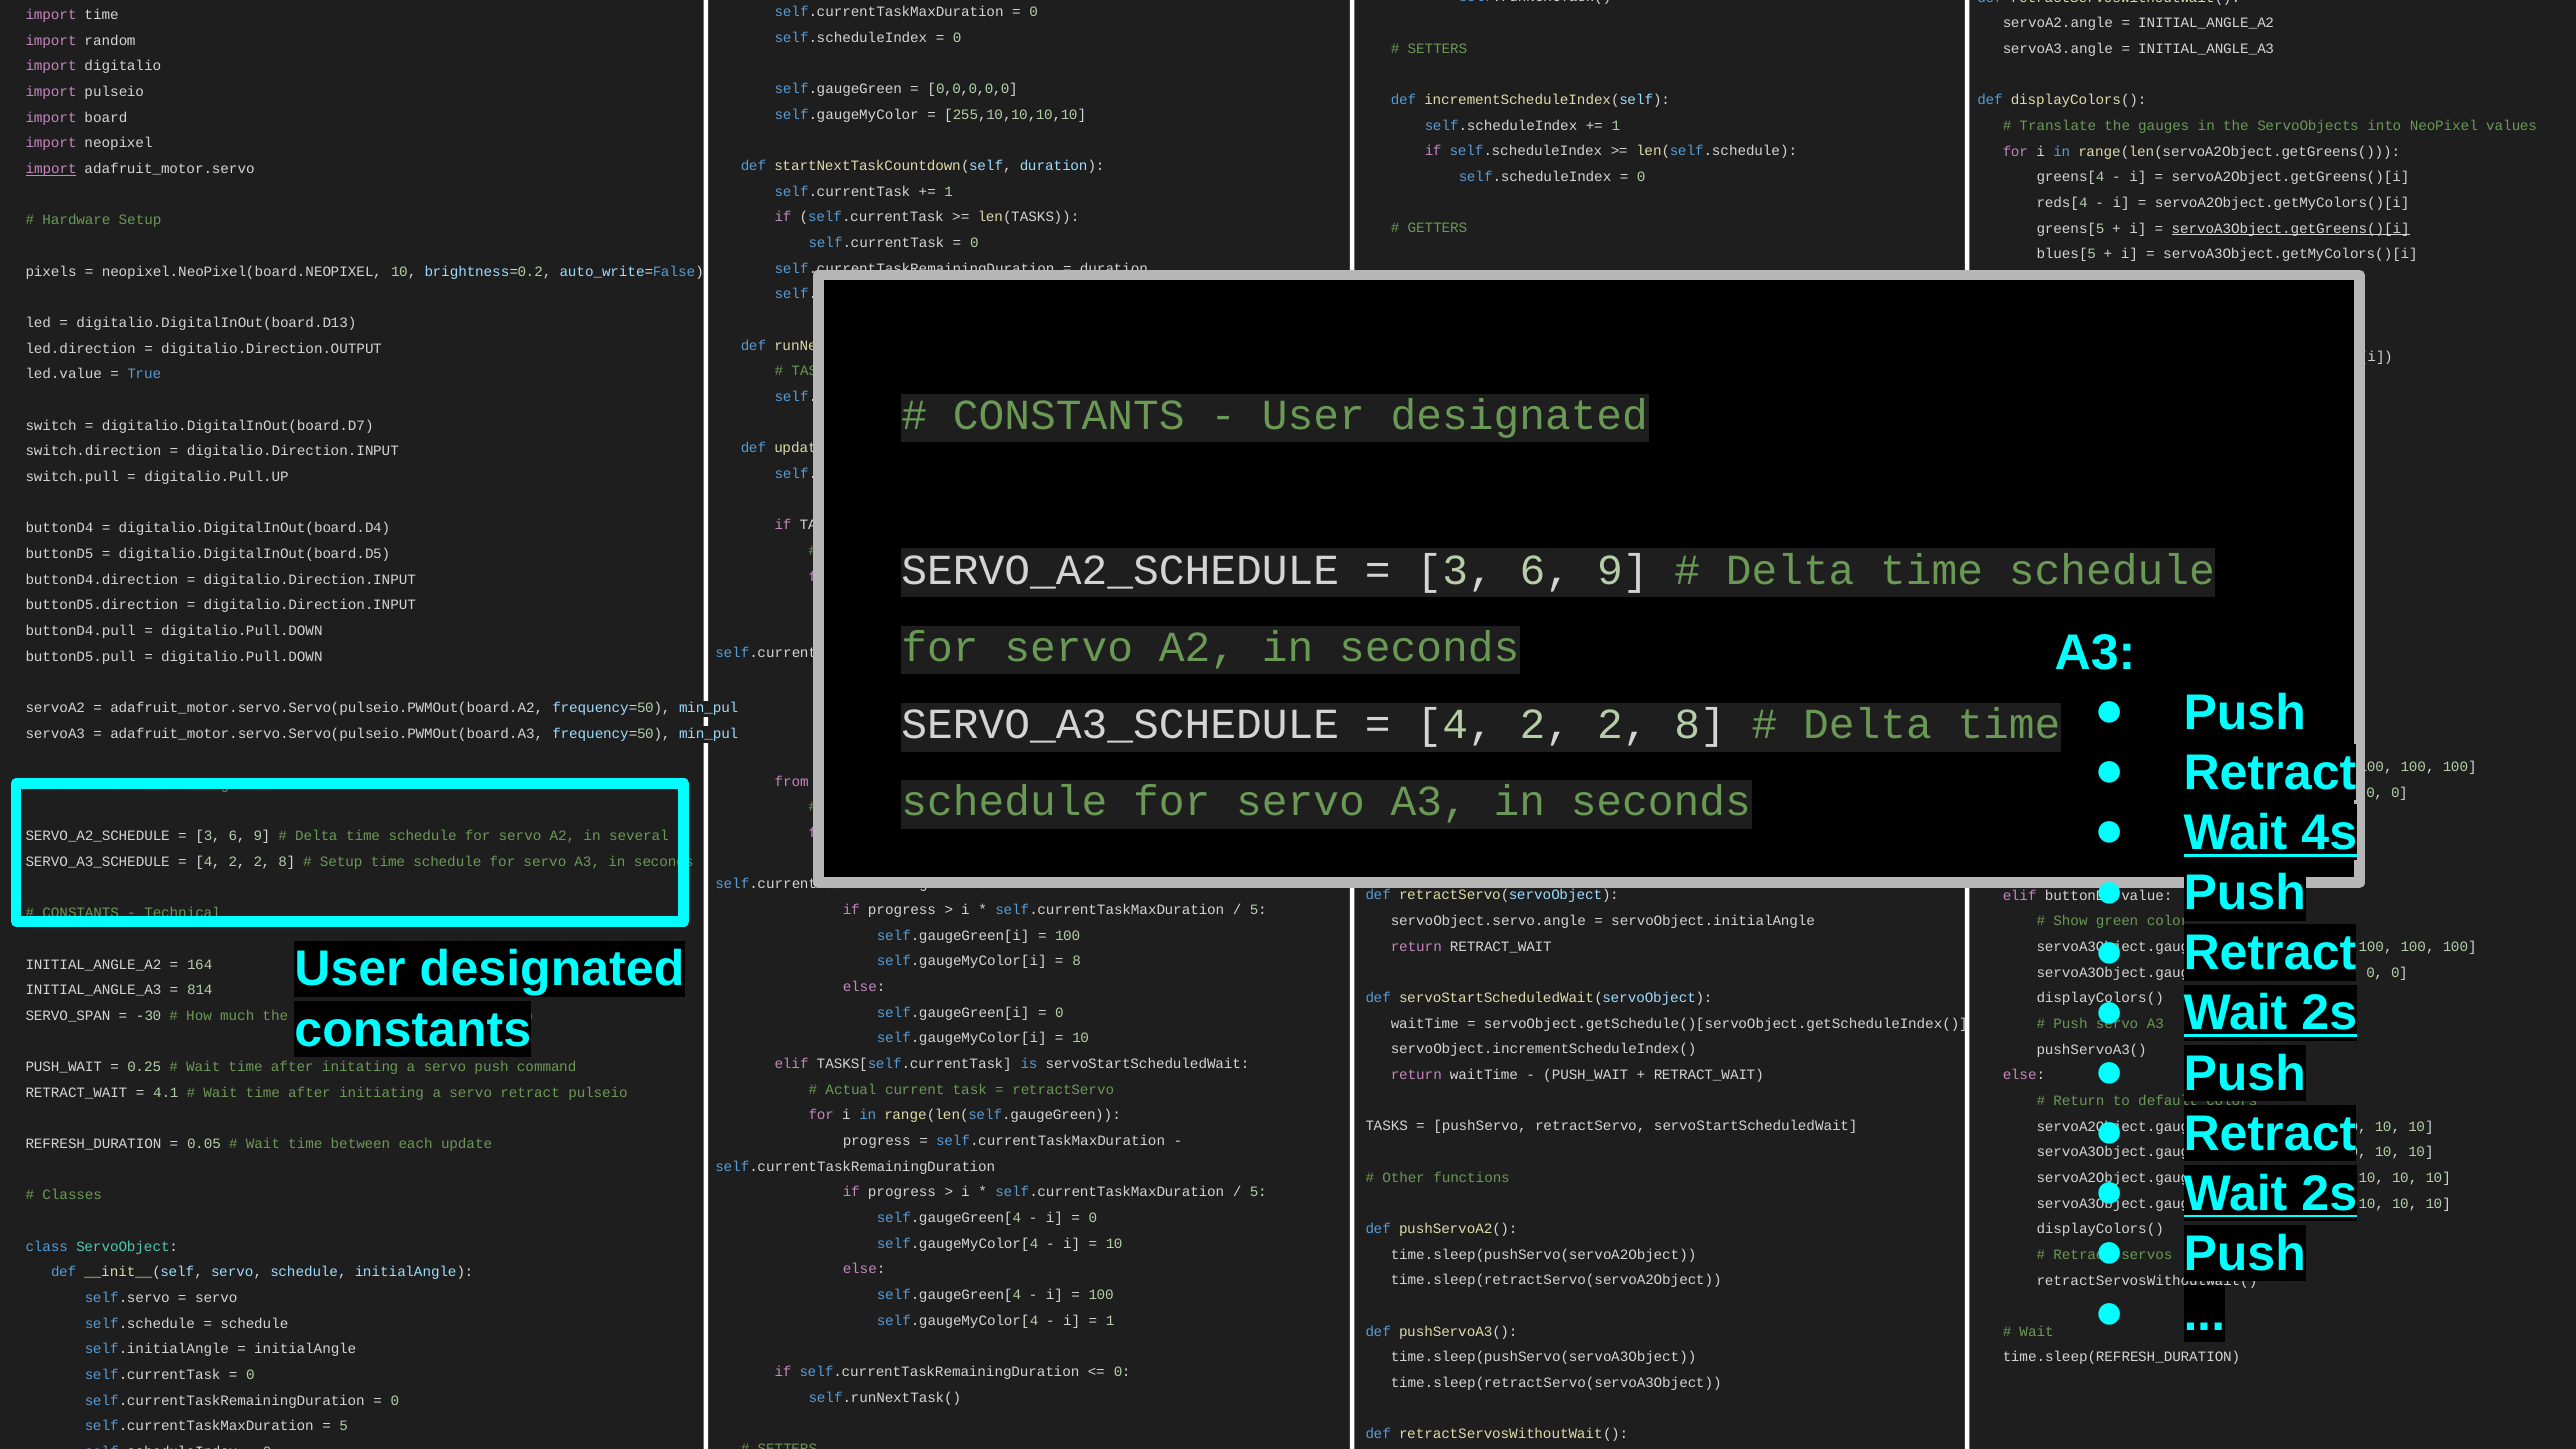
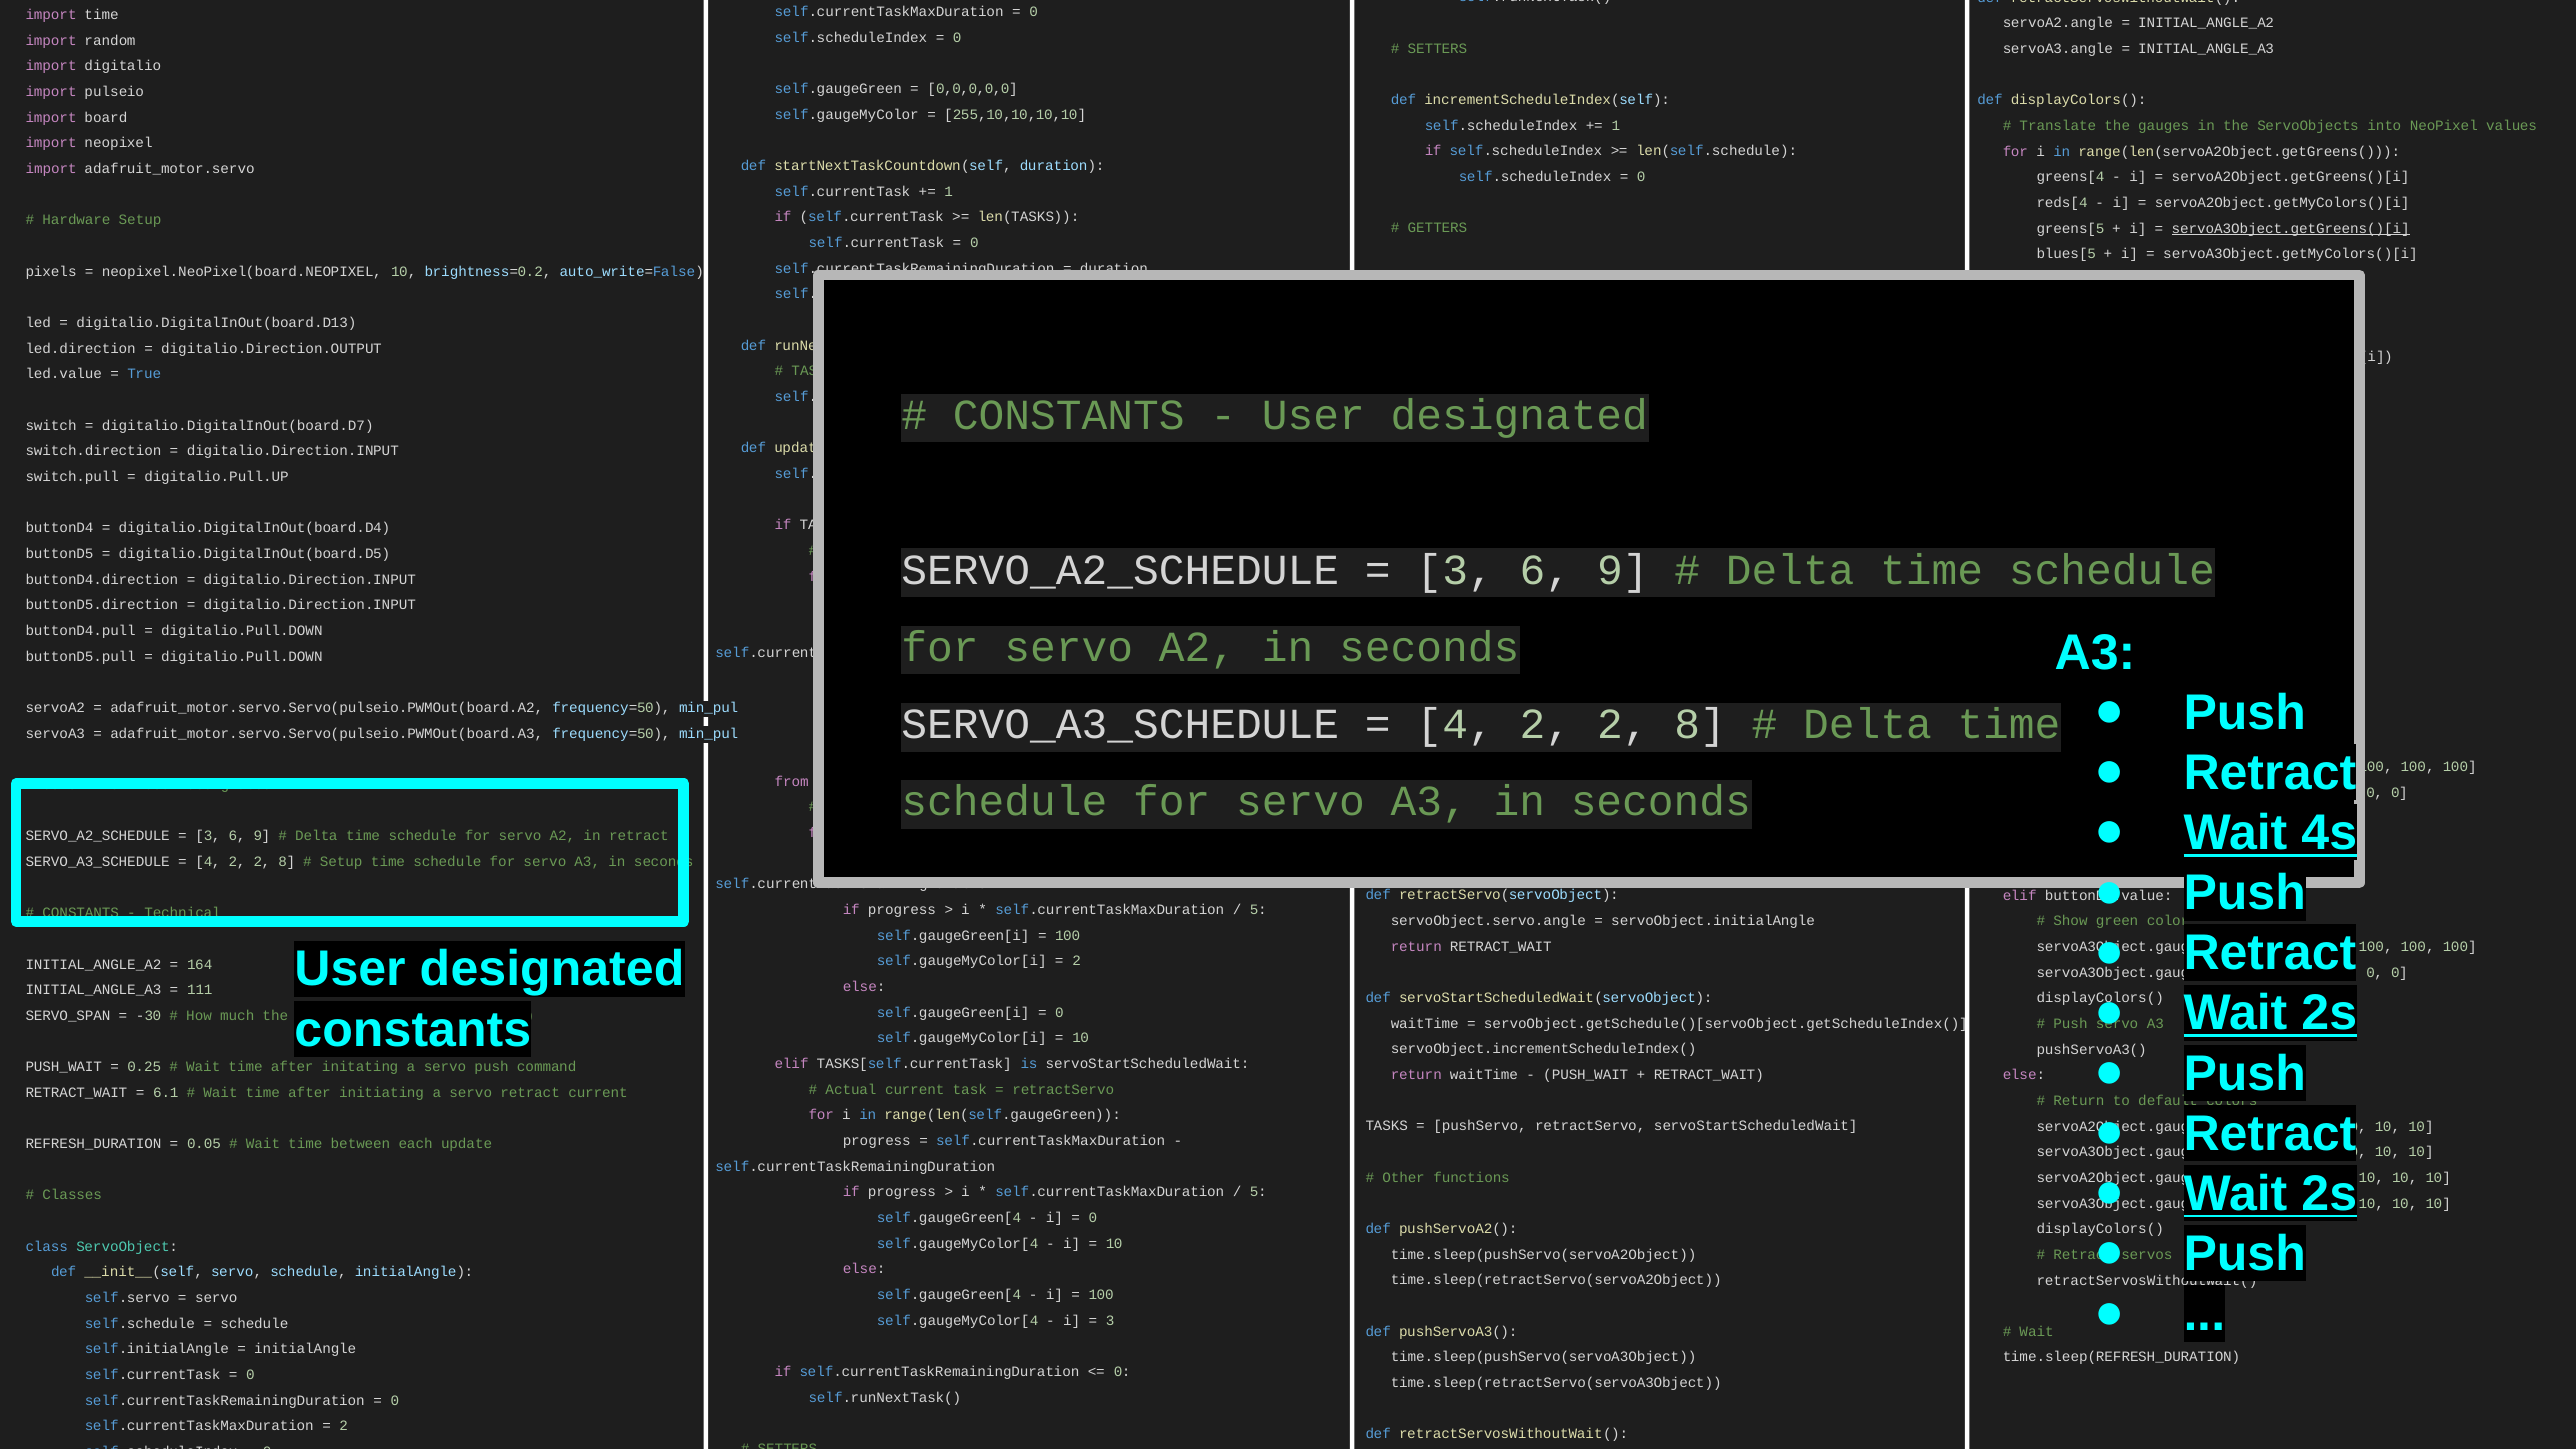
import underline: present -> none (51, 169)
in several: several -> retract (639, 836)
8: 8 -> 2 (1077, 961)
814: 814 -> 111 (200, 990)
4.1: 4.1 -> 6.1 (166, 1093)
retract pulseio: pulseio -> current (598, 1093)
1: 1 -> 3 (1110, 1320)
5: 5 -> 2 (344, 1426)
